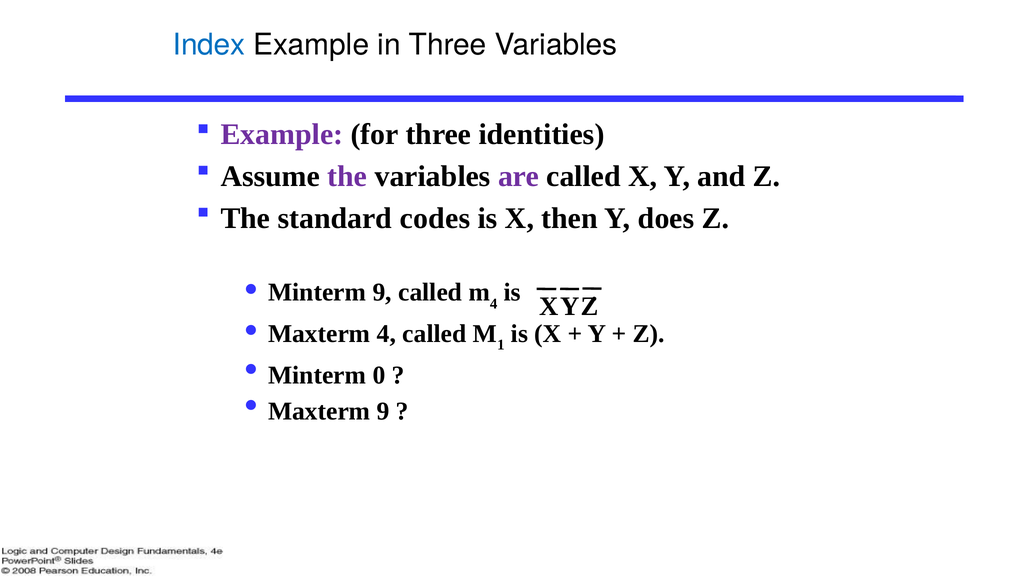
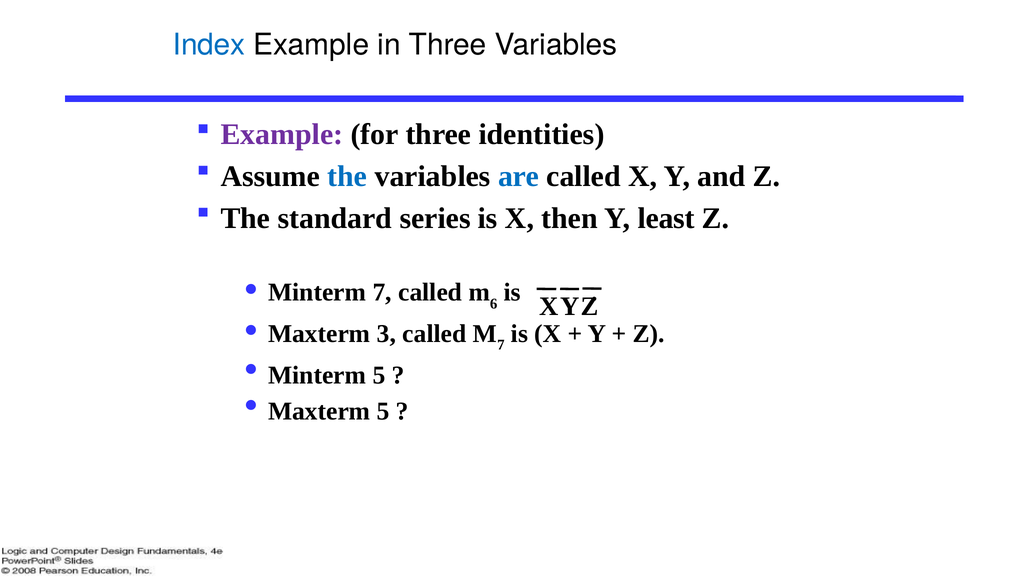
the colour: purple -> blue (347, 176)
are colour: purple -> blue (519, 176)
codes: codes -> series (435, 218)
does: does -> least (666, 218)
Minterm 9: 9 -> 7 (382, 292)
4: 4 -> 6 (494, 303)
Maxterm 4: 4 -> 3 (386, 334)
1: 1 -> 7 (501, 345)
Minterm 0: 0 -> 5 (379, 375)
Maxterm 9: 9 -> 5 (383, 411)
